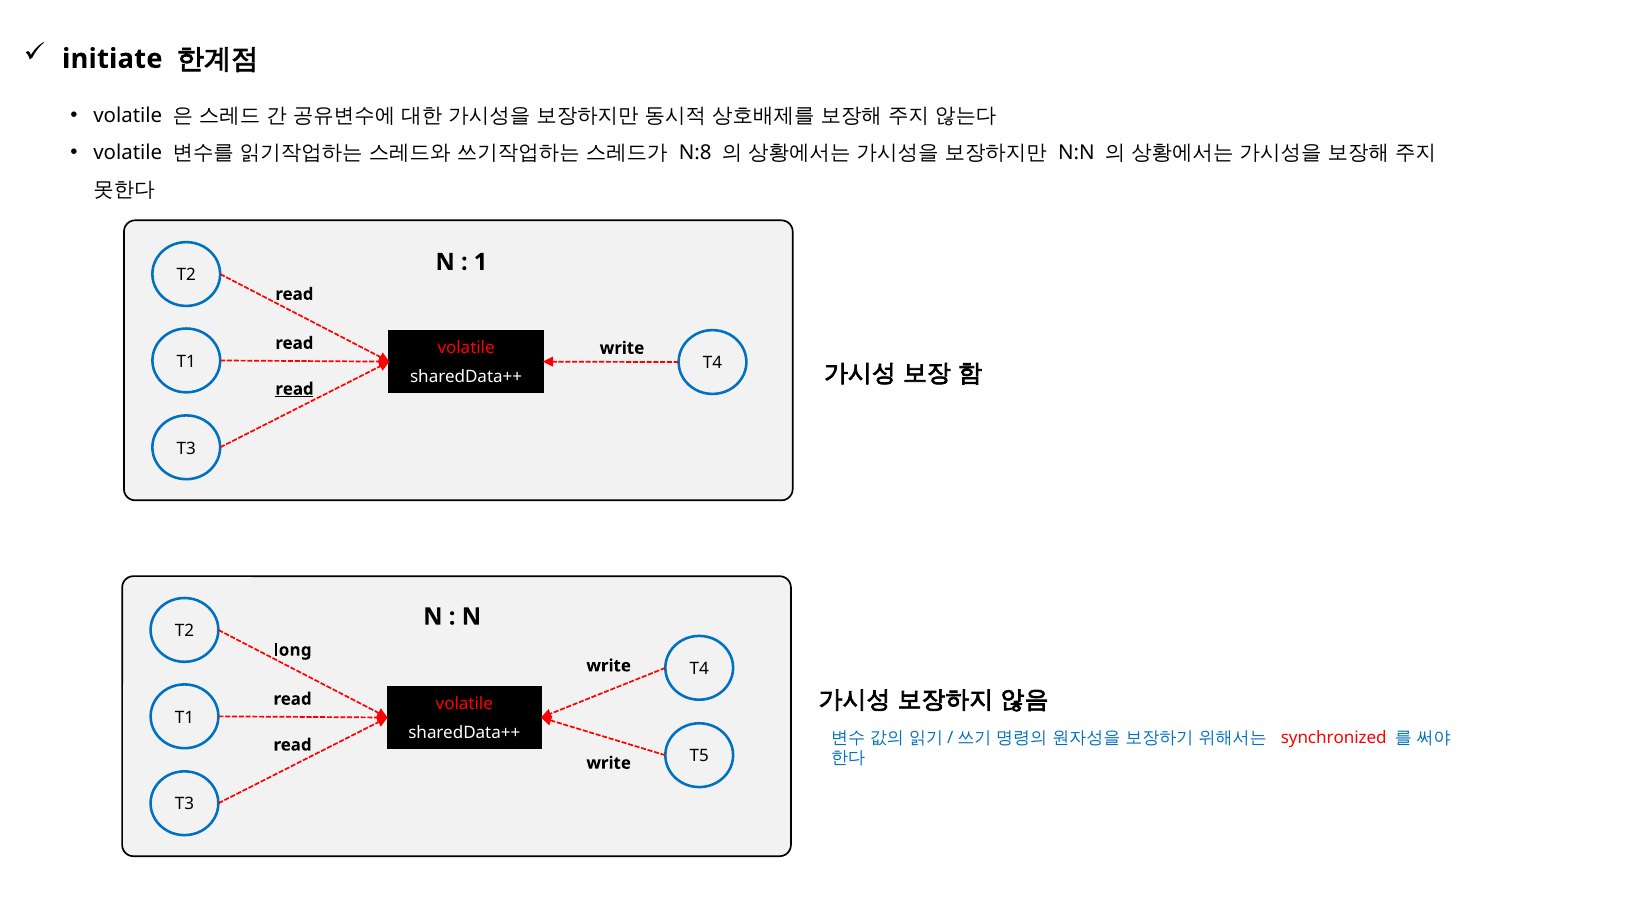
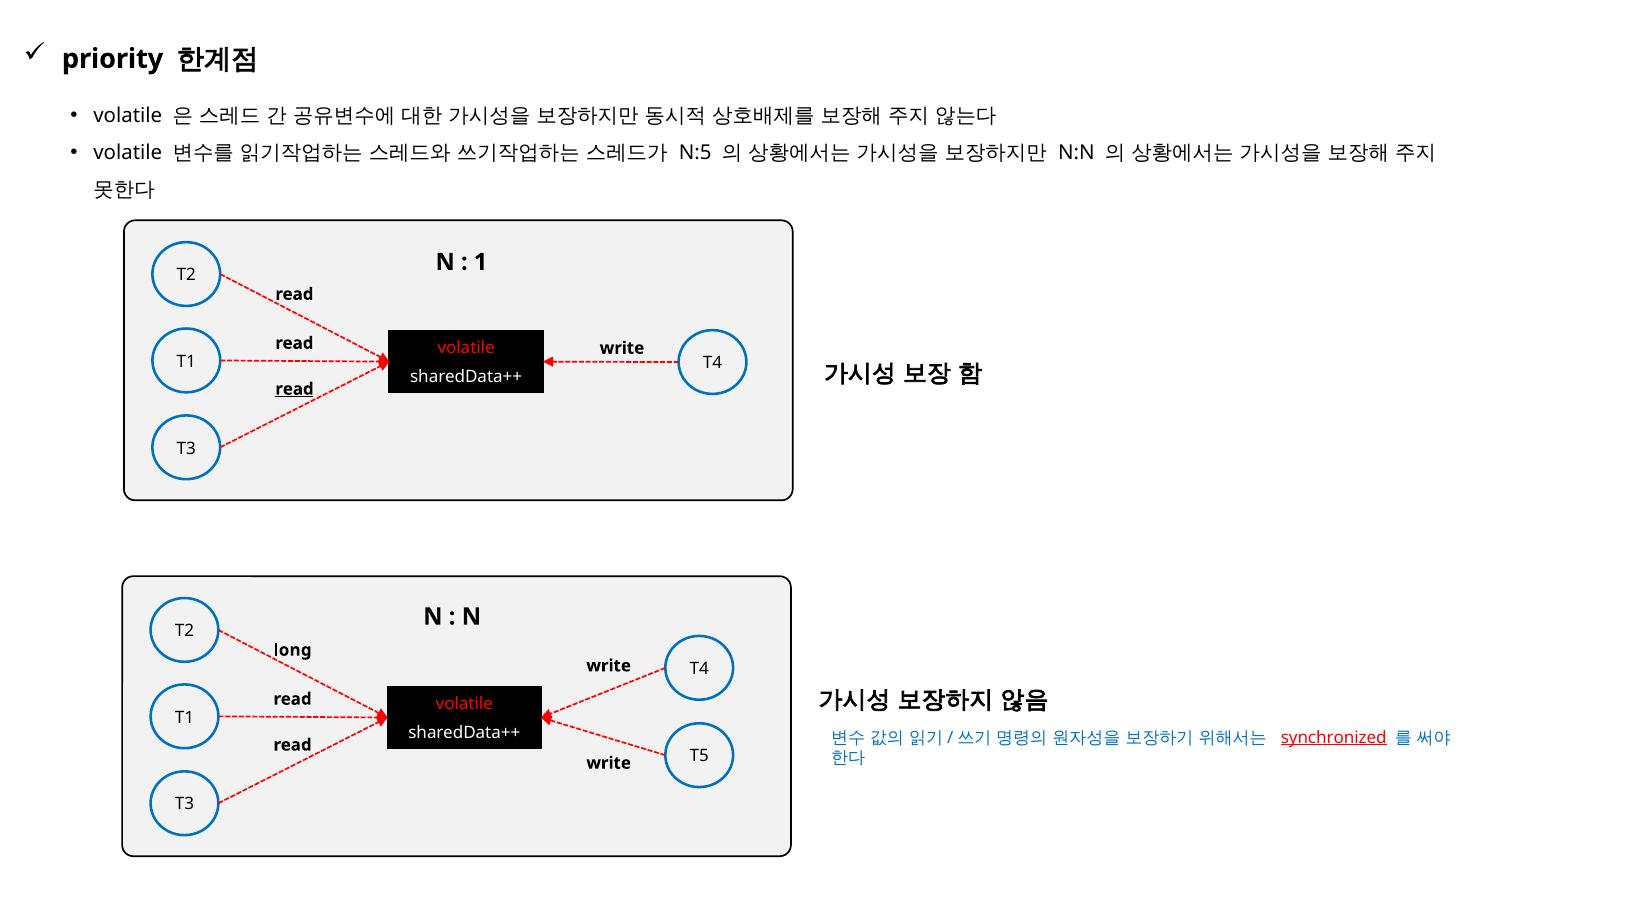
initiate: initiate -> priority (113, 59)
N:8: N:8 -> N:5 (695, 153)
synchronized underline: none -> present (1334, 738)
